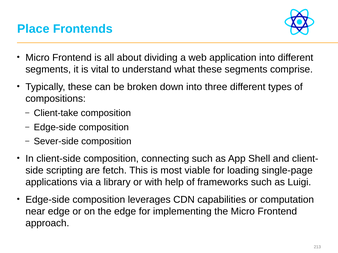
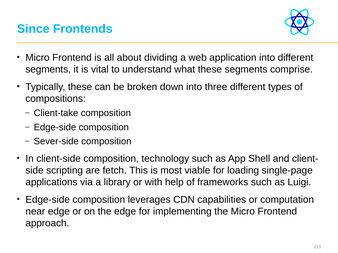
Place: Place -> Since (33, 29)
connecting: connecting -> technology (165, 159)
